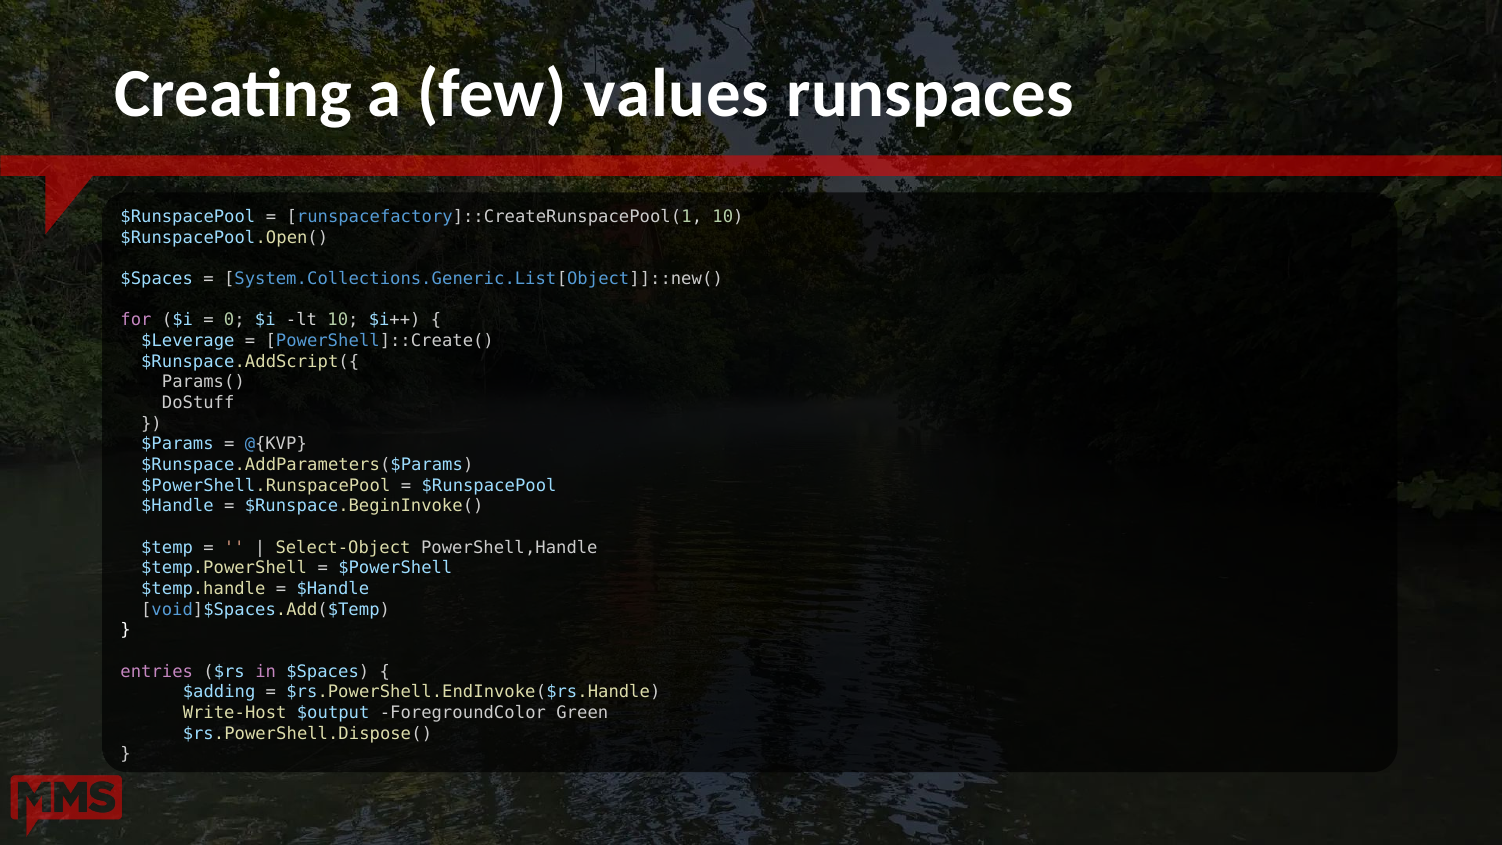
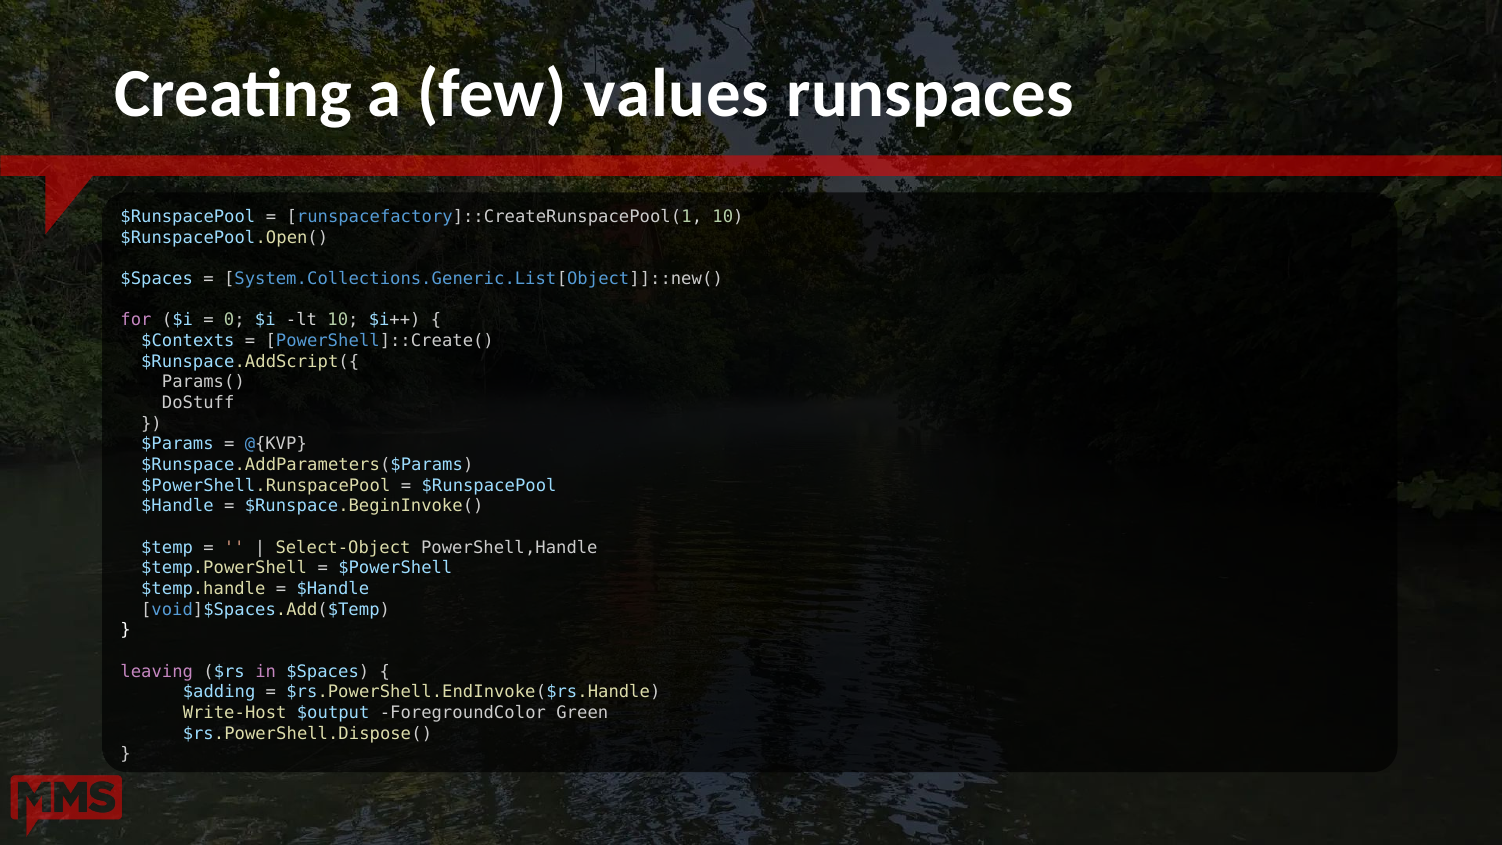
$Leverage: $Leverage -> $Contexts (188, 341)
entries: entries -> leaving (157, 671)
